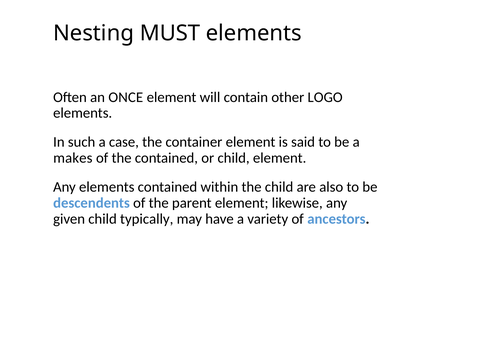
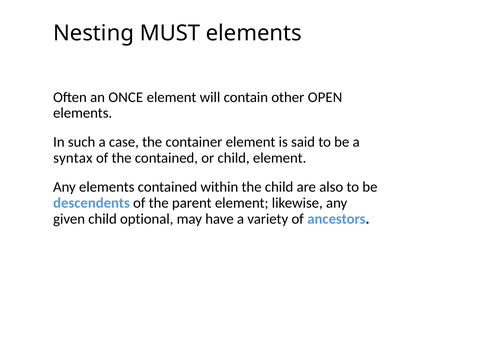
LOGO: LOGO -> OPEN (325, 97)
makes: makes -> syntax (73, 158)
typically: typically -> optional (147, 219)
